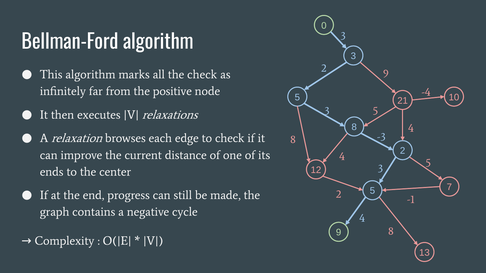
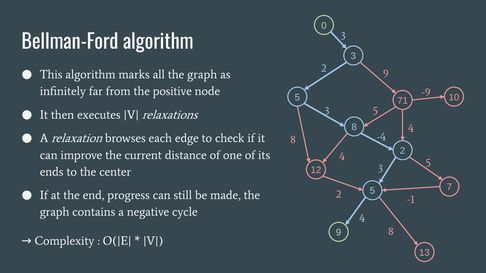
all the check: check -> graph (202, 75)
-4: -4 -> -9 (426, 92)
21: 21 -> 71 (403, 101)
-3: -3 -> -4 (381, 137)
